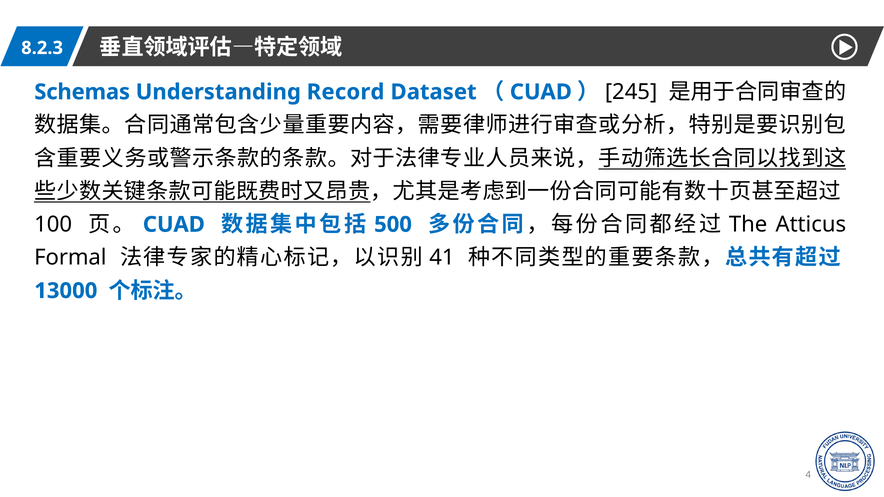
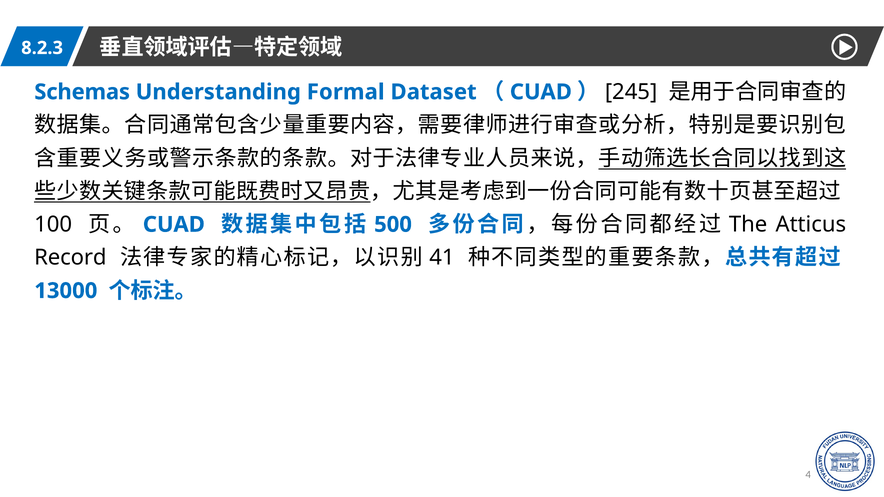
Record: Record -> Formal (346, 92)
Formal: Formal -> Record (70, 258)
